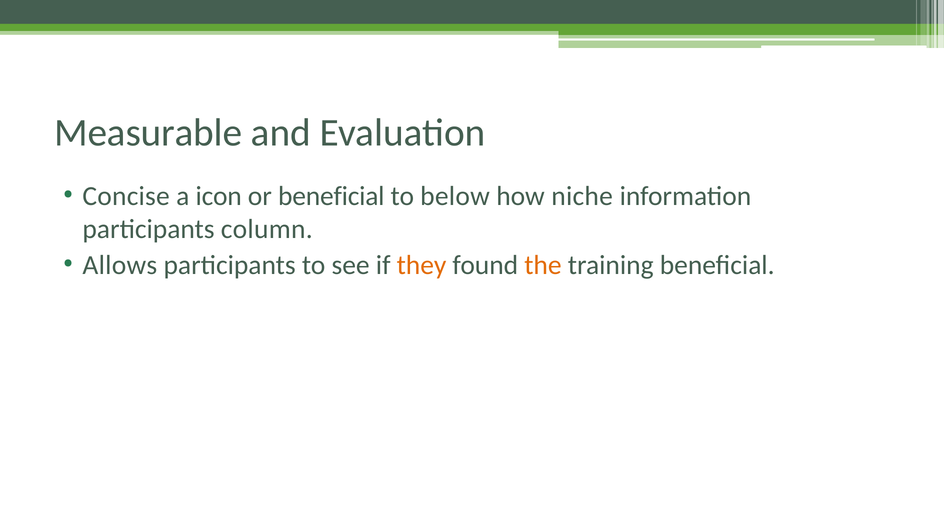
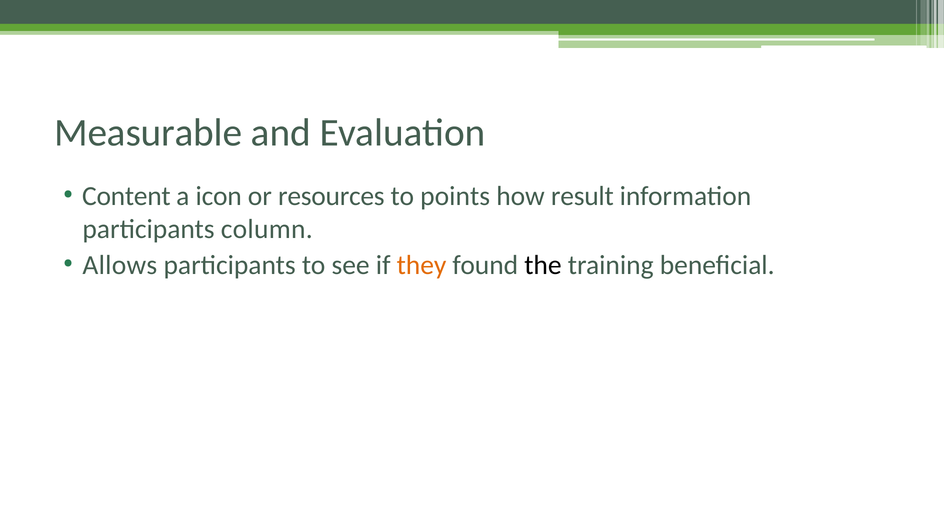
Concise: Concise -> Content (126, 196)
or beneficial: beneficial -> resources (331, 196)
below: below -> points (455, 196)
niche: niche -> result (582, 196)
the colour: orange -> black (543, 265)
